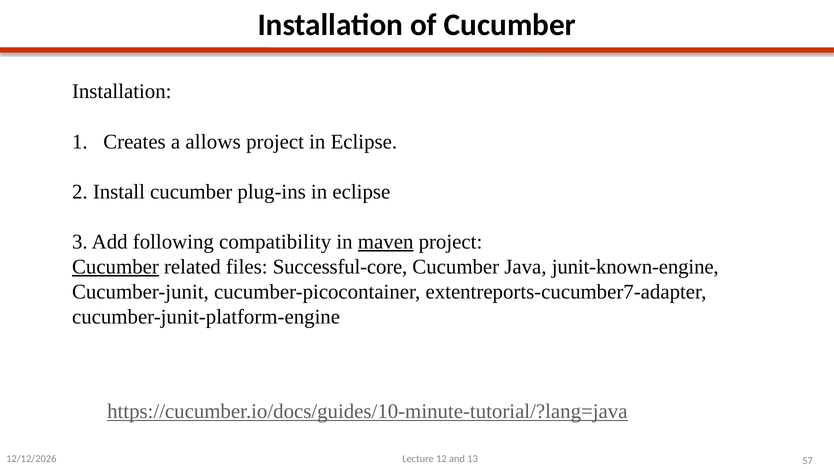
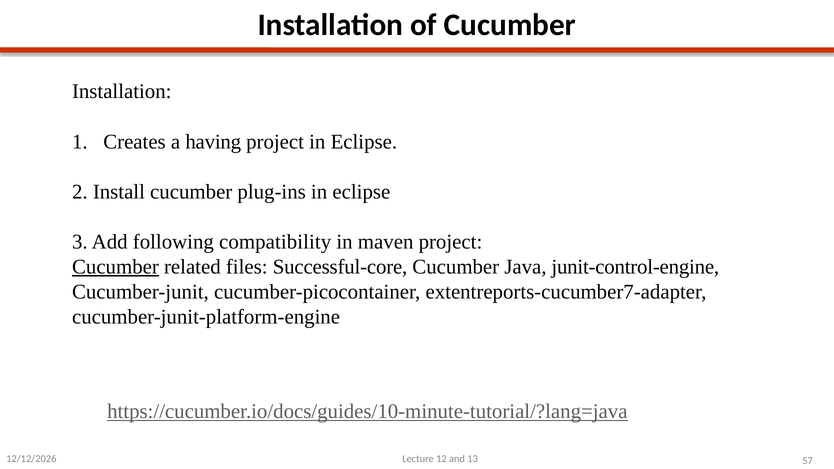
allows: allows -> having (213, 142)
maven underline: present -> none (386, 242)
junit-known-engine: junit-known-engine -> junit-control-engine (635, 267)
